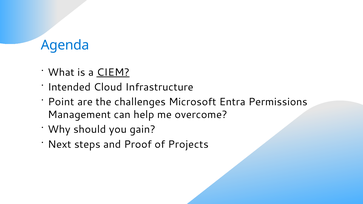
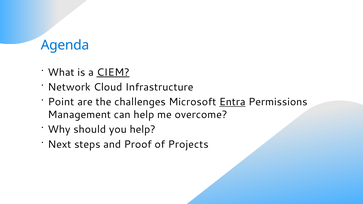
Intended: Intended -> Network (69, 87)
Entra underline: none -> present (232, 102)
you gain: gain -> help (143, 130)
